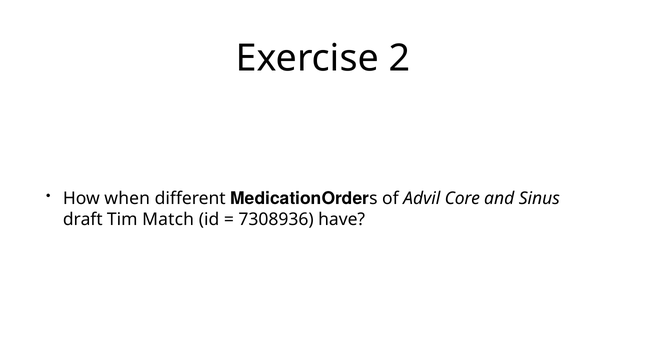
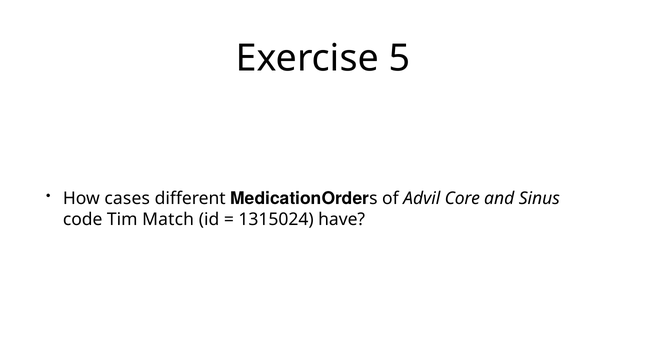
2: 2 -> 5 (399, 58)
when: when -> cases (127, 198)
draft: draft -> code (83, 219)
7308936: 7308936 -> 1315024 (276, 219)
